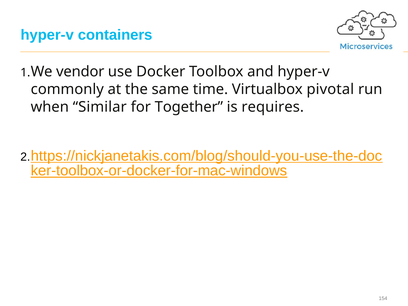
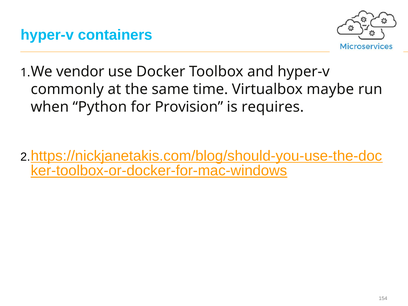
pivotal: pivotal -> maybe (330, 89)
Similar: Similar -> Python (100, 107)
Together: Together -> Provision (189, 107)
